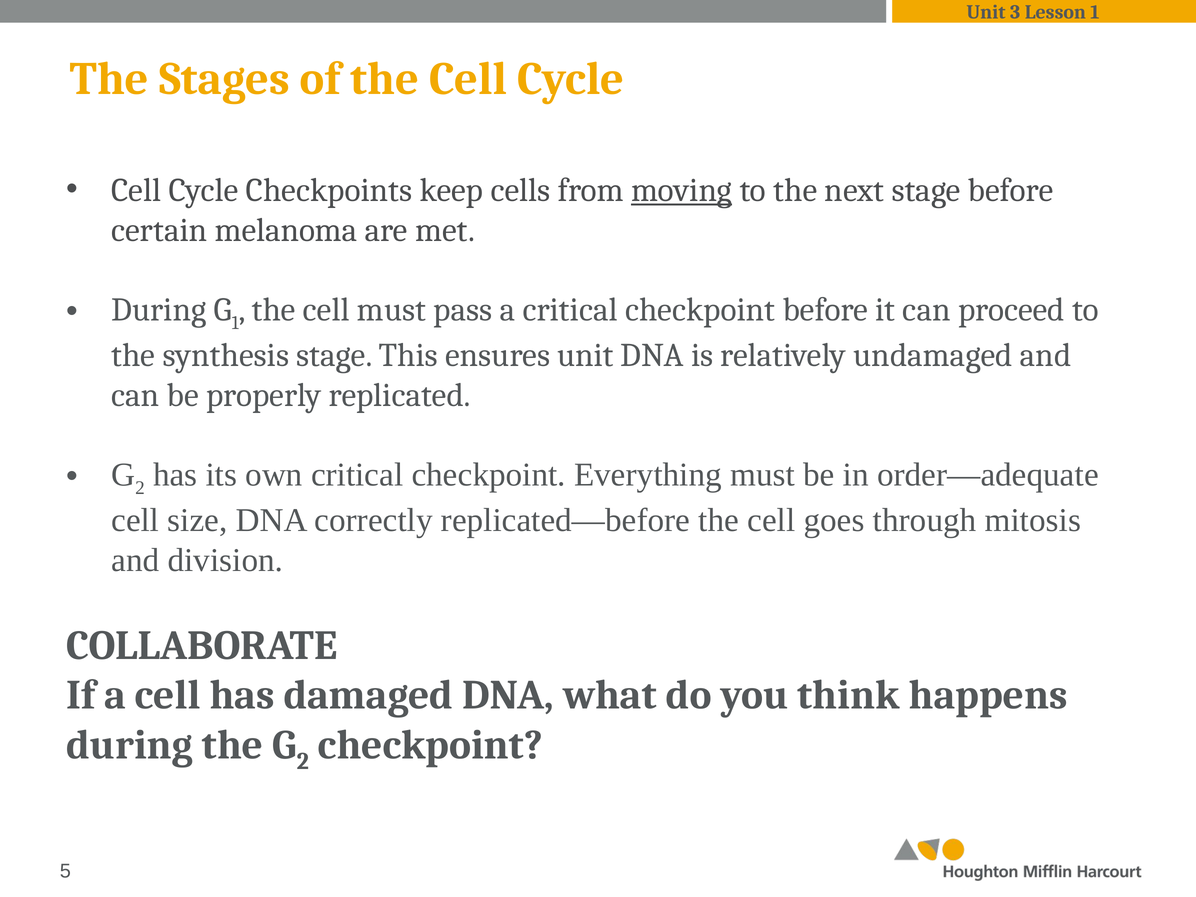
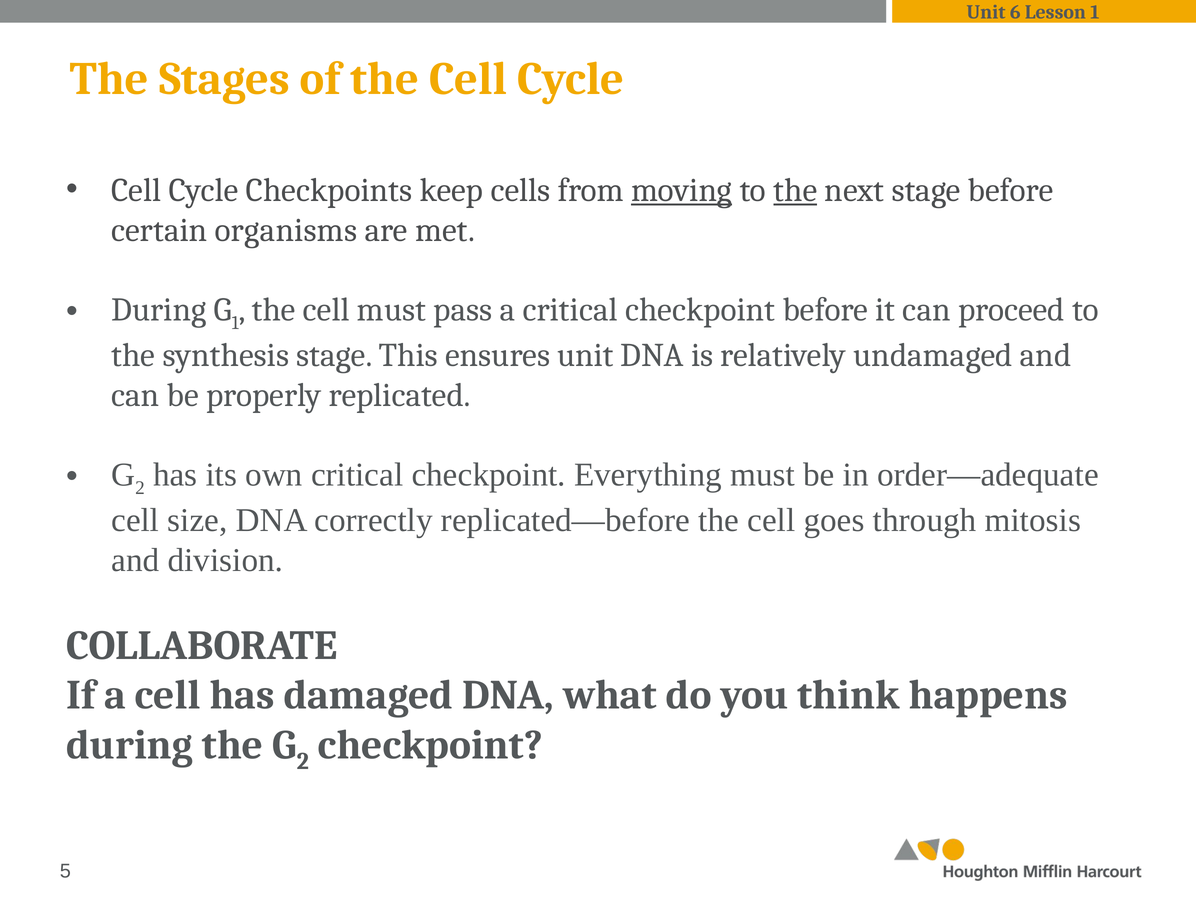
3: 3 -> 6 (1015, 12)
the underline: none -> present (795, 190)
melanoma: melanoma -> organisms (286, 230)
